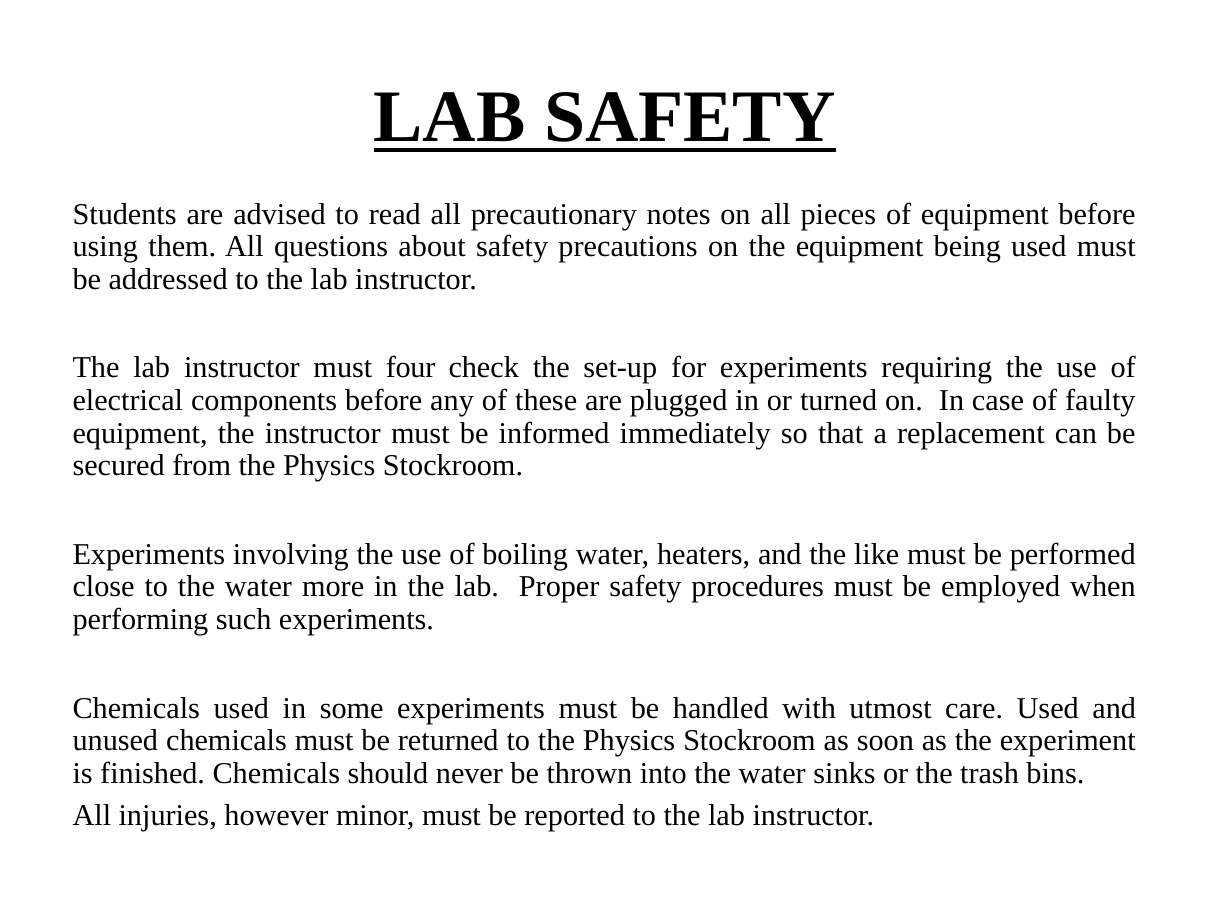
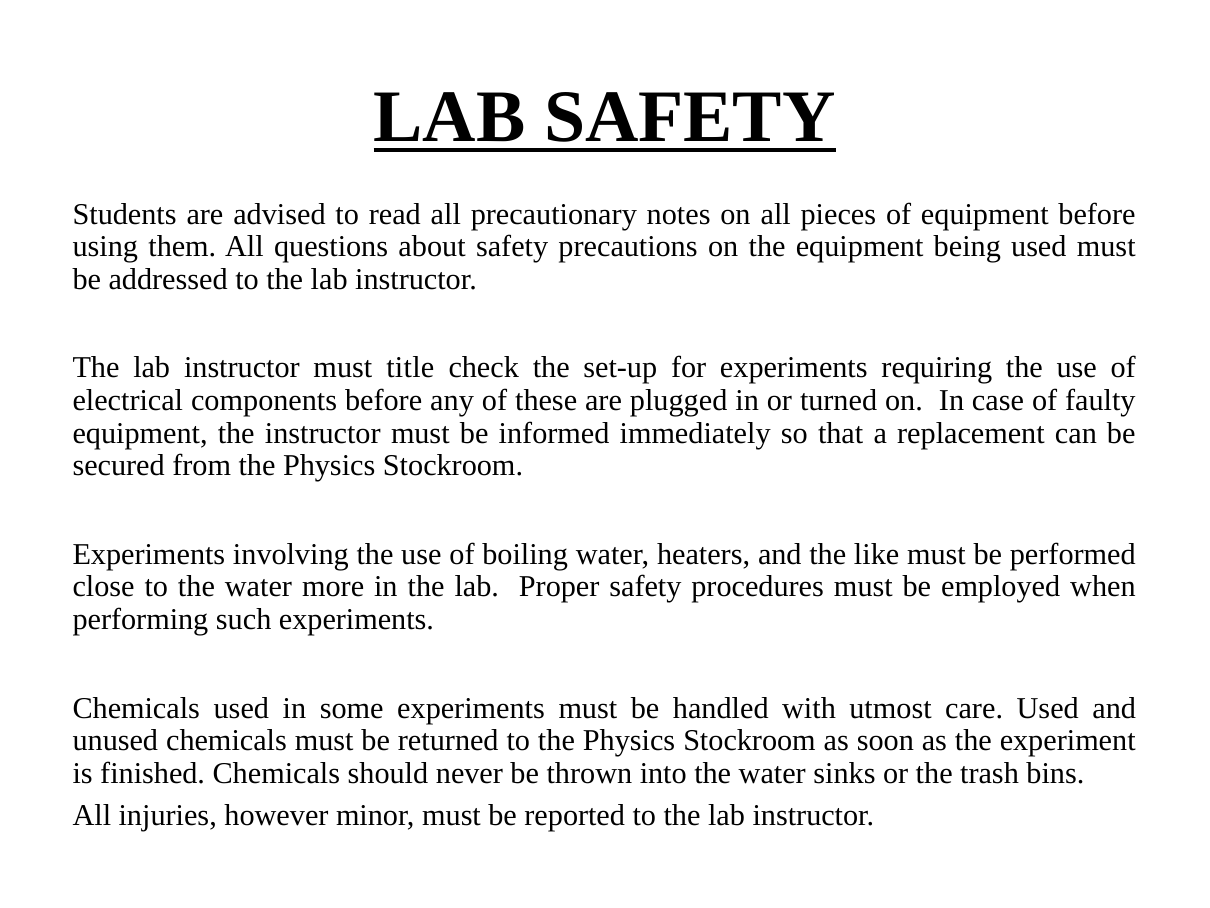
four: four -> title (410, 368)
